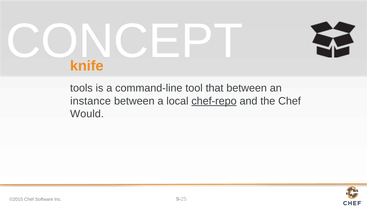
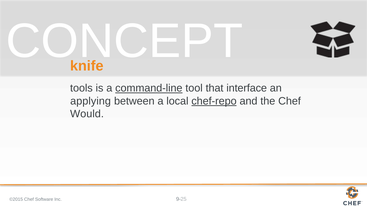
command-line underline: none -> present (149, 88)
that between: between -> interface (247, 88)
instance: instance -> applying (91, 101)
